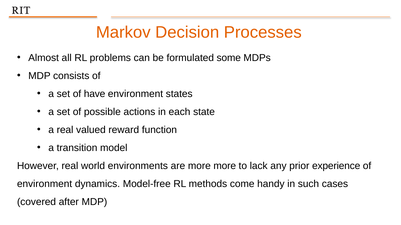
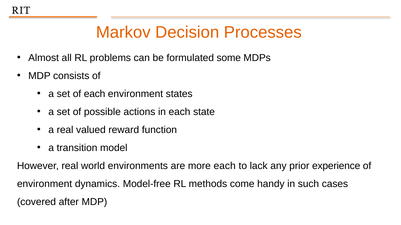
of have: have -> each (95, 94)
more more: more -> each (225, 166)
